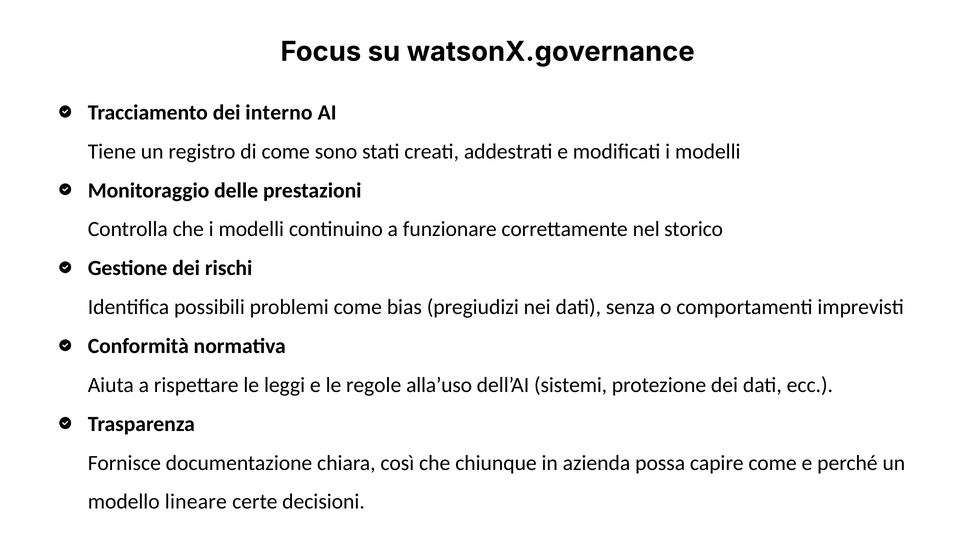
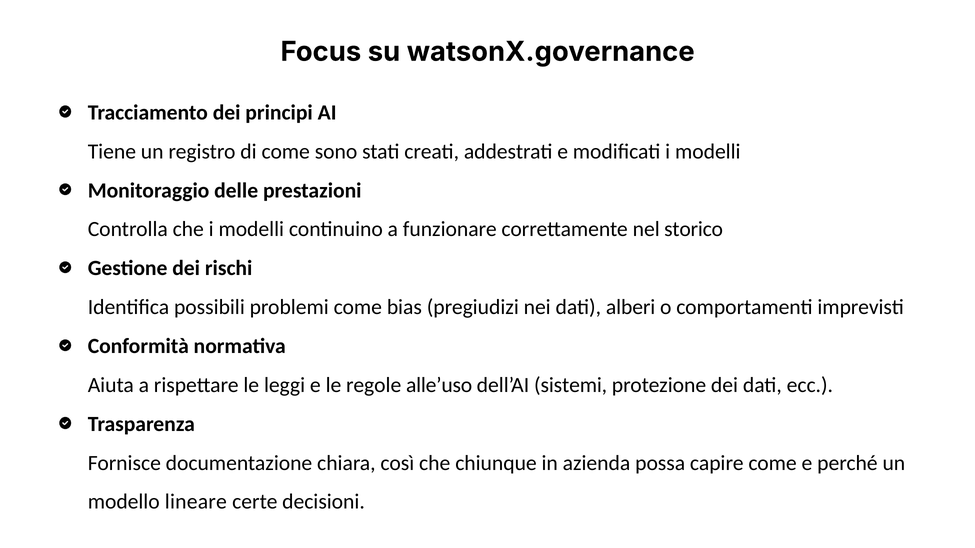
interno: interno -> principi (279, 113)
senza: senza -> alberi (631, 307)
alla’uso: alla’uso -> alle’uso (439, 385)
